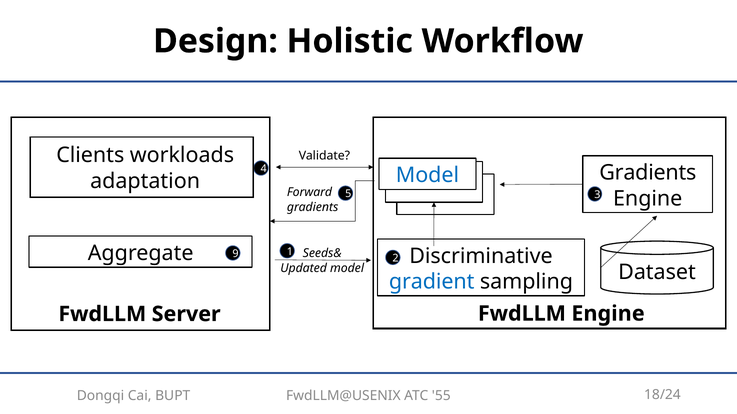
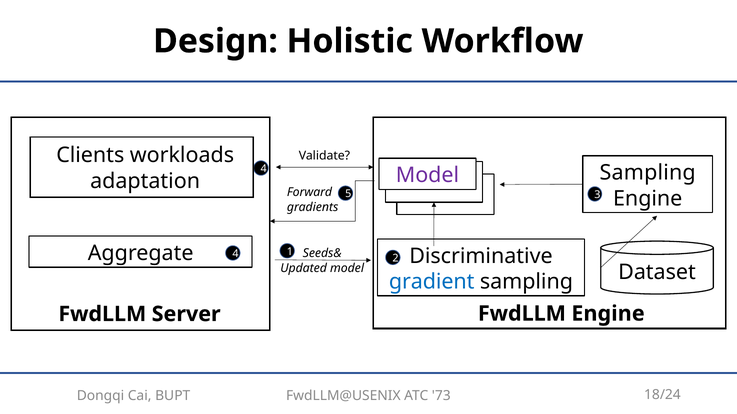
Gradients: Gradients -> Sampling (648, 173)
Model colour: blue -> purple (427, 176)
Aggregate 9: 9 -> 4 (236, 254)
55: 55 -> 73 (441, 396)
